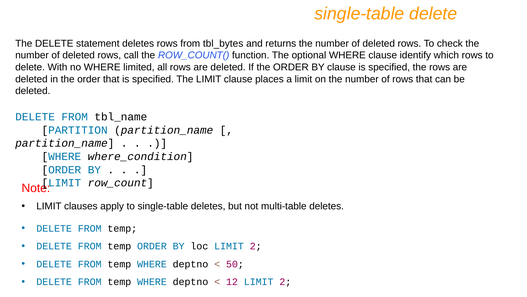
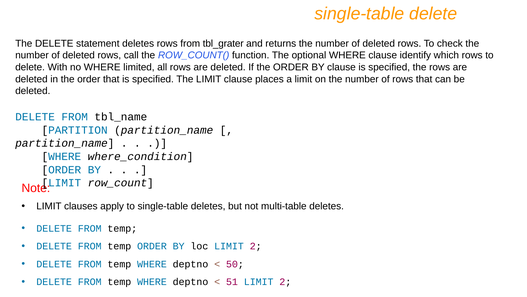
tbl_bytes: tbl_bytes -> tbl_grater (223, 43)
12: 12 -> 51 (232, 281)
